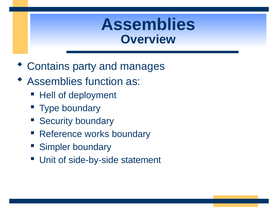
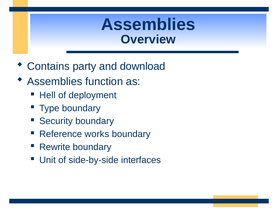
manages: manages -> download (143, 67)
Simpler: Simpler -> Rewrite (55, 147)
statement: statement -> interfaces (141, 160)
